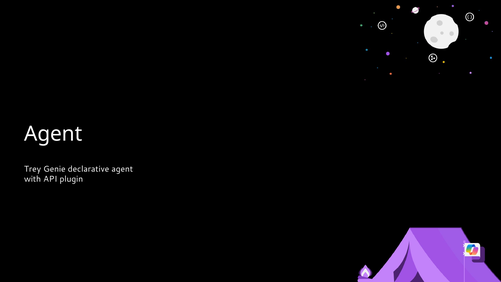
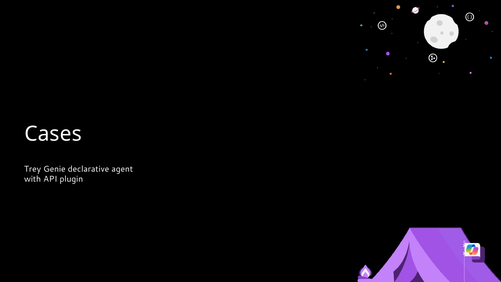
Agent: Agent -> Cases (53, 134)
